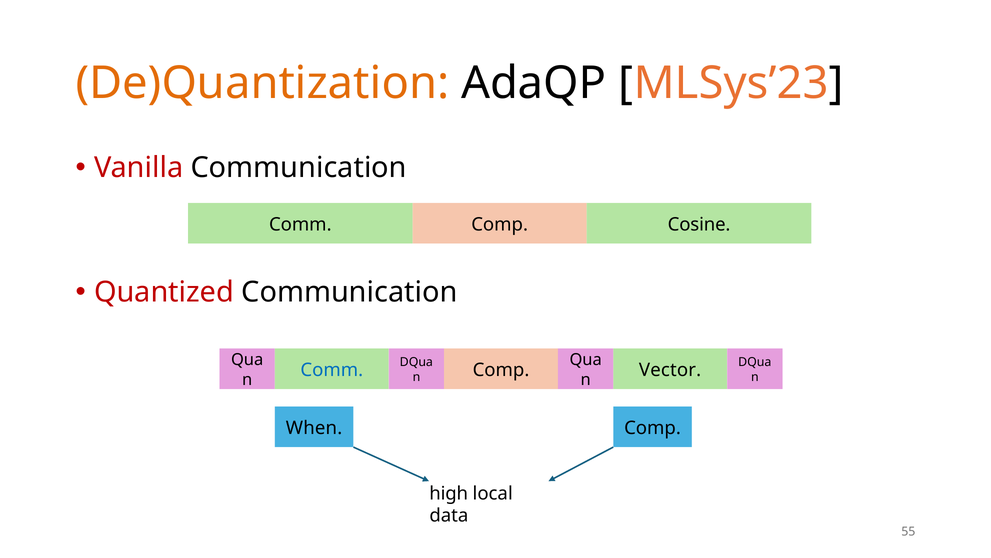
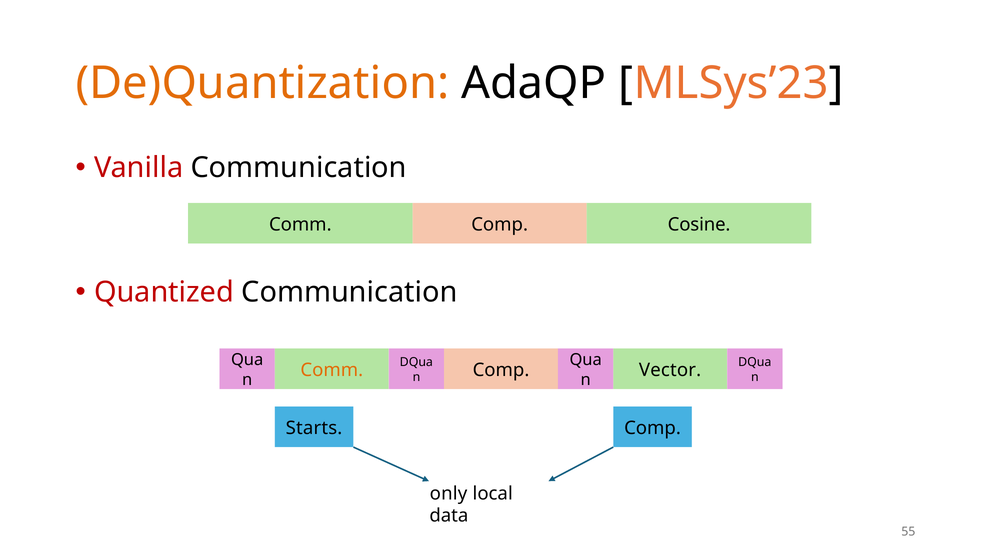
Comm colour: blue -> orange (332, 370)
When: When -> Starts (314, 428)
high: high -> only (448, 493)
